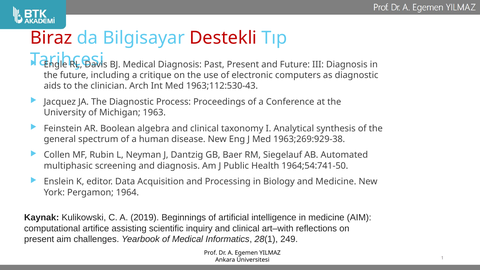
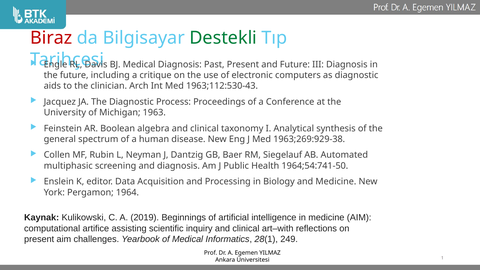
Destekli colour: red -> green (223, 38)
